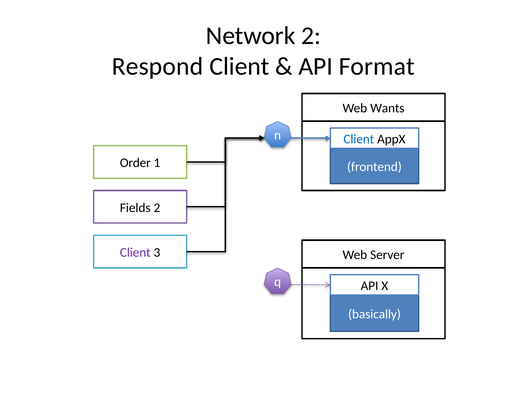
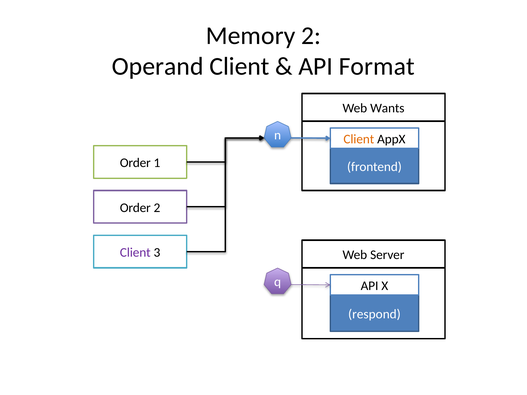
Network: Network -> Memory (251, 36)
Respond: Respond -> Operand (158, 66)
Client colour: blue -> orange (359, 139)
Fields: Fields -> Order (135, 208)
basically: basically -> respond (374, 314)
